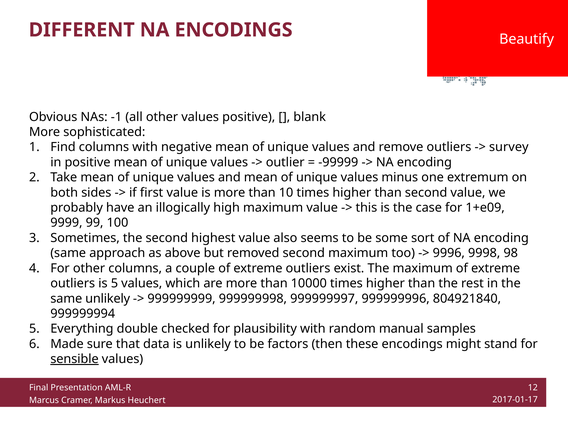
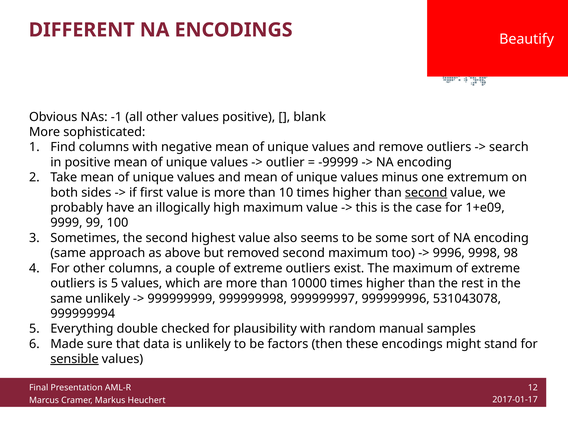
survey: survey -> search (509, 147)
second underline: none -> present (426, 193)
804921840: 804921840 -> 531043078 (467, 299)
